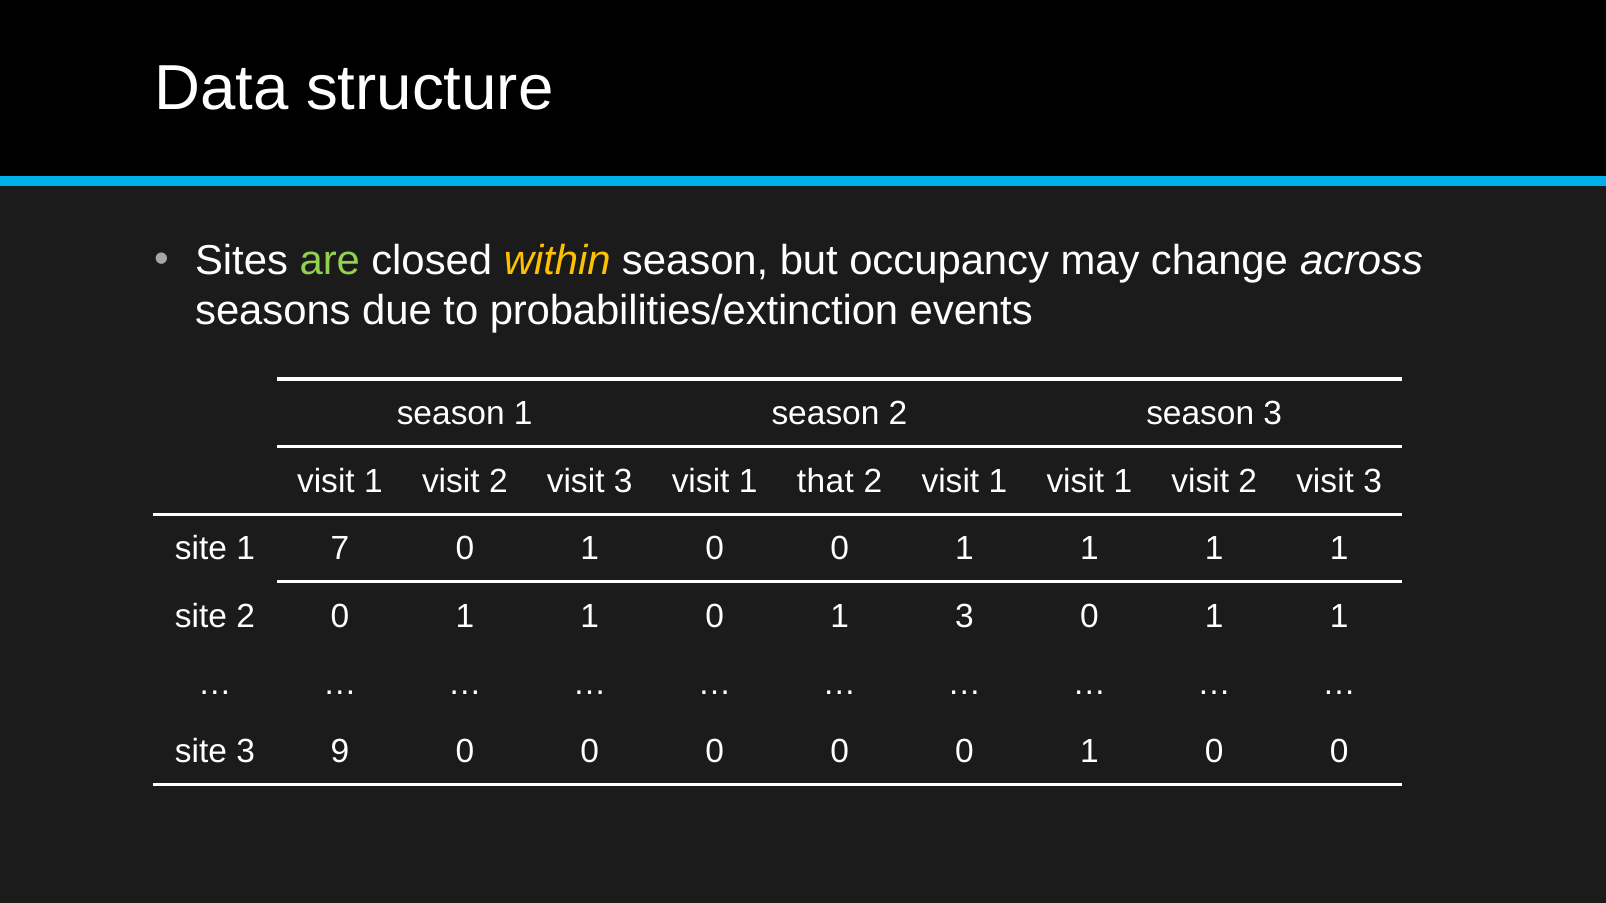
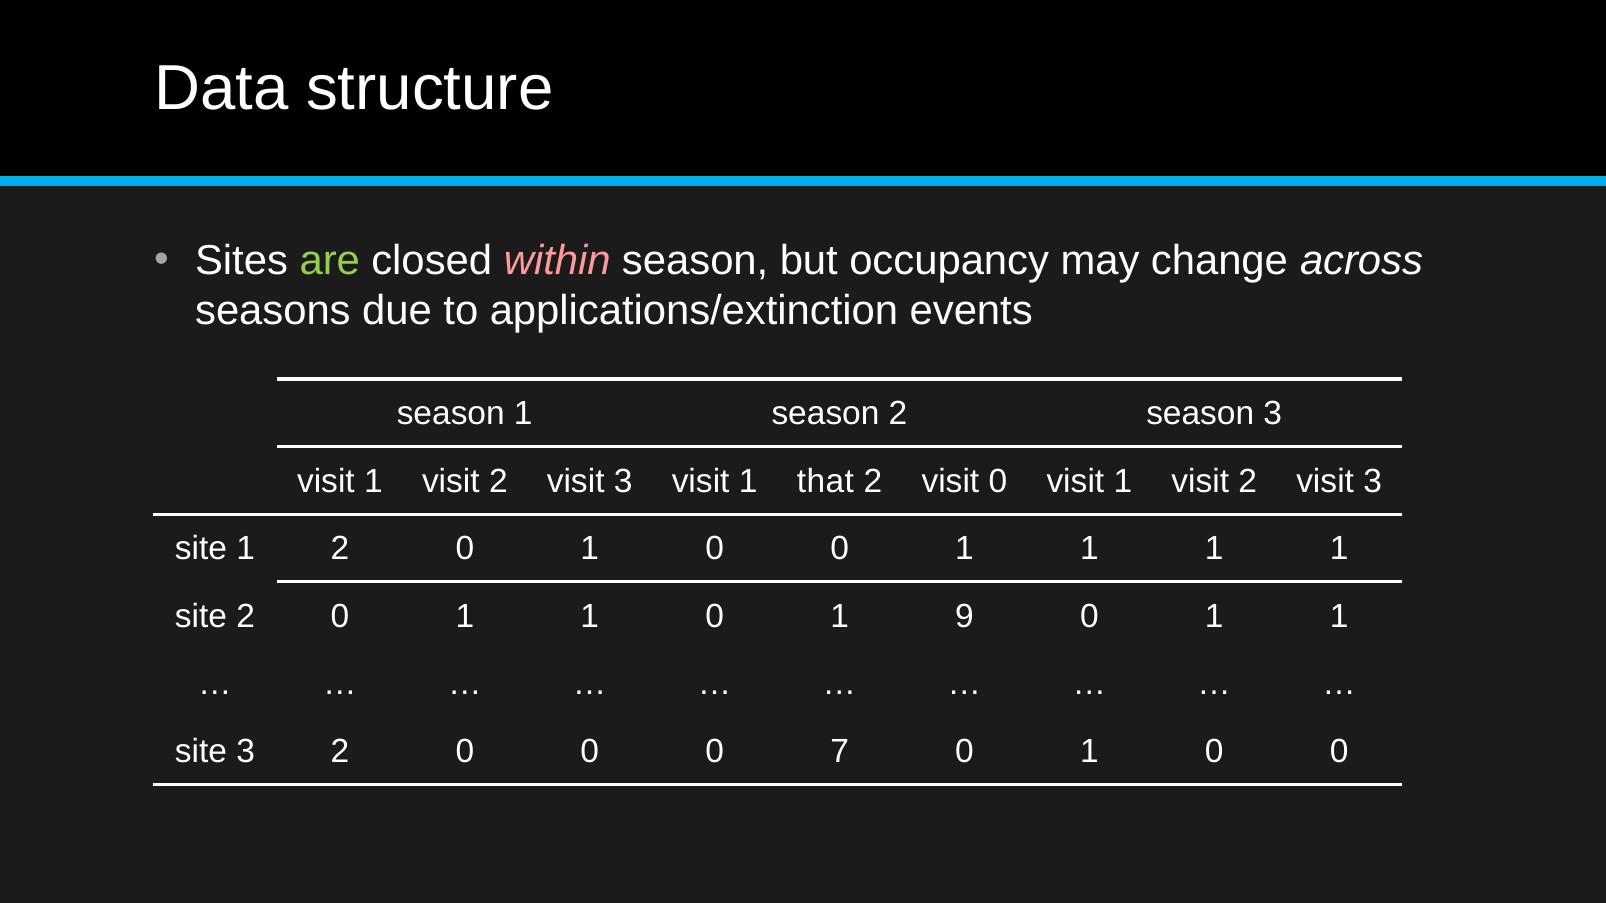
within colour: yellow -> pink (557, 261)
probabilities/extinction: probabilities/extinction -> applications/extinction (694, 311)
1: 1 -> 0 (998, 481)
1 7: 7 -> 2 (340, 549)
1 3: 3 -> 9 (964, 617)
3 9: 9 -> 2 (340, 752)
0: 0 -> 7 (840, 752)
